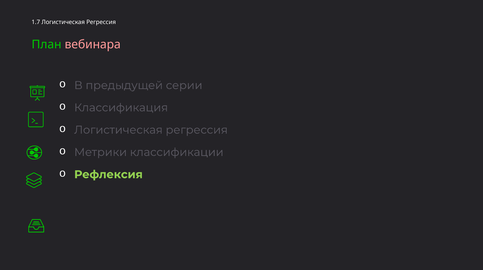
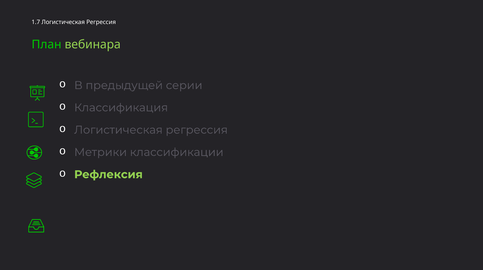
вебинара colour: pink -> light green (93, 44)
